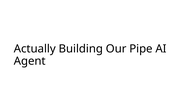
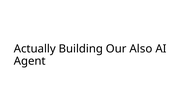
Pipe: Pipe -> Also (141, 49)
